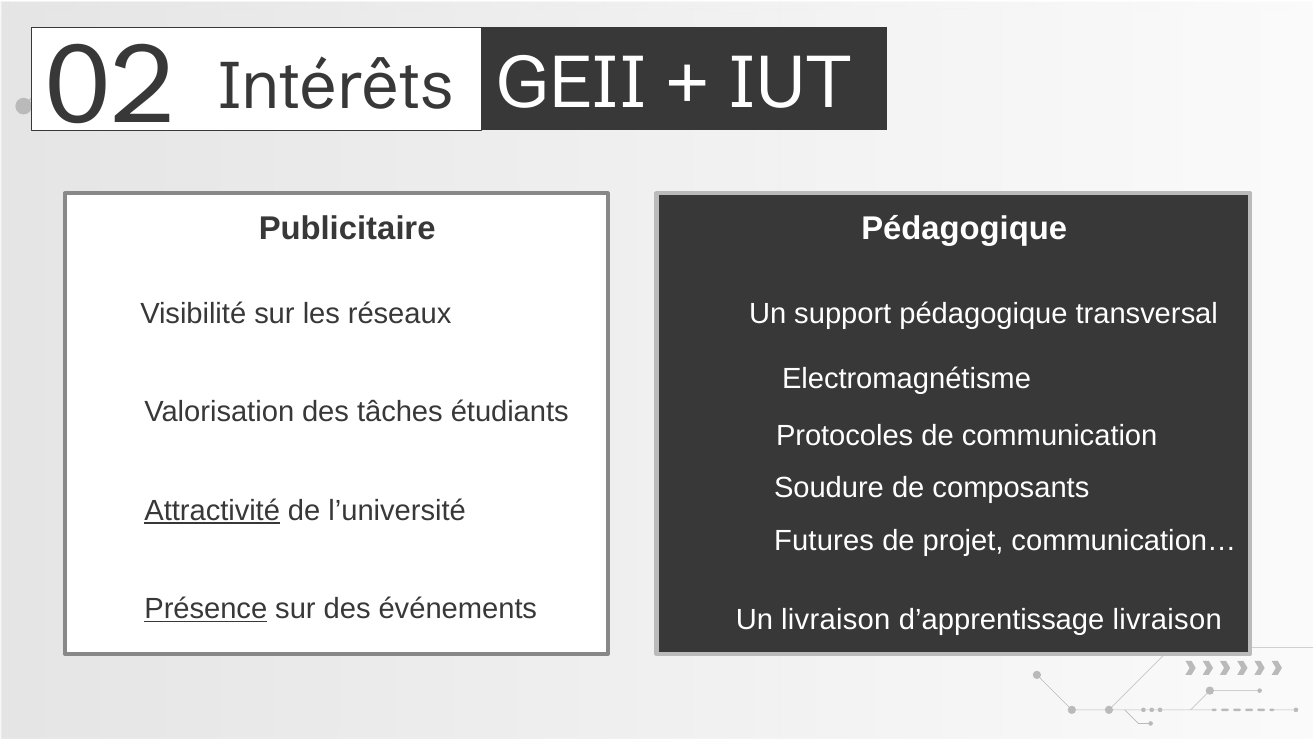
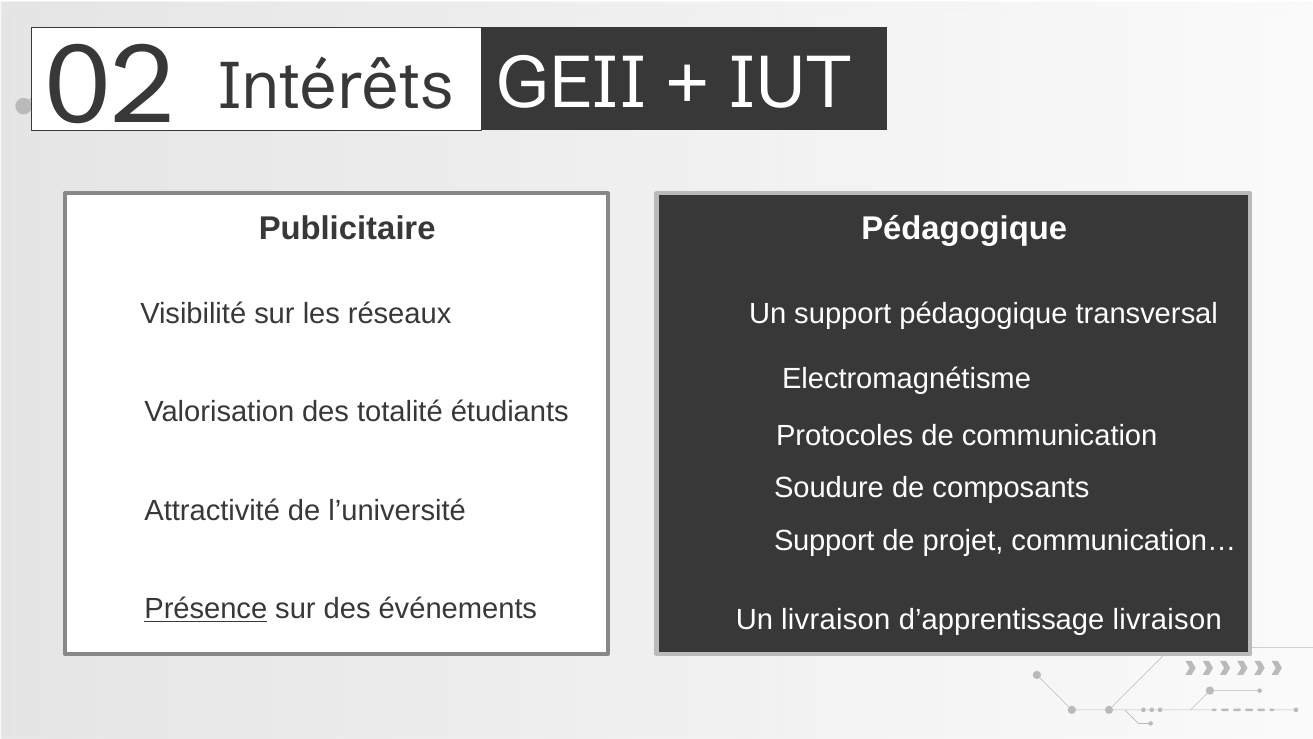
tâches: tâches -> totalité (400, 412)
Attractivité underline: present -> none (212, 510)
Futures: Futures -> Support (824, 541)
